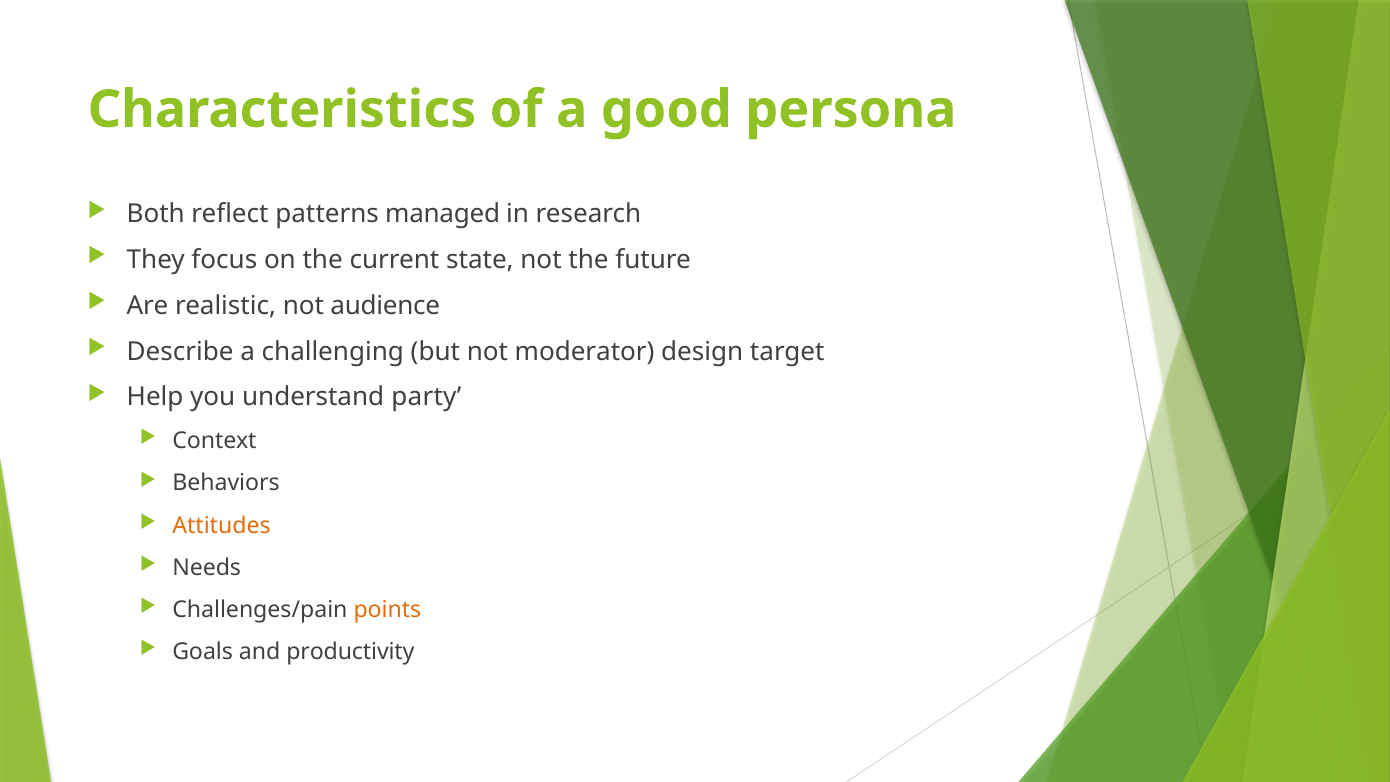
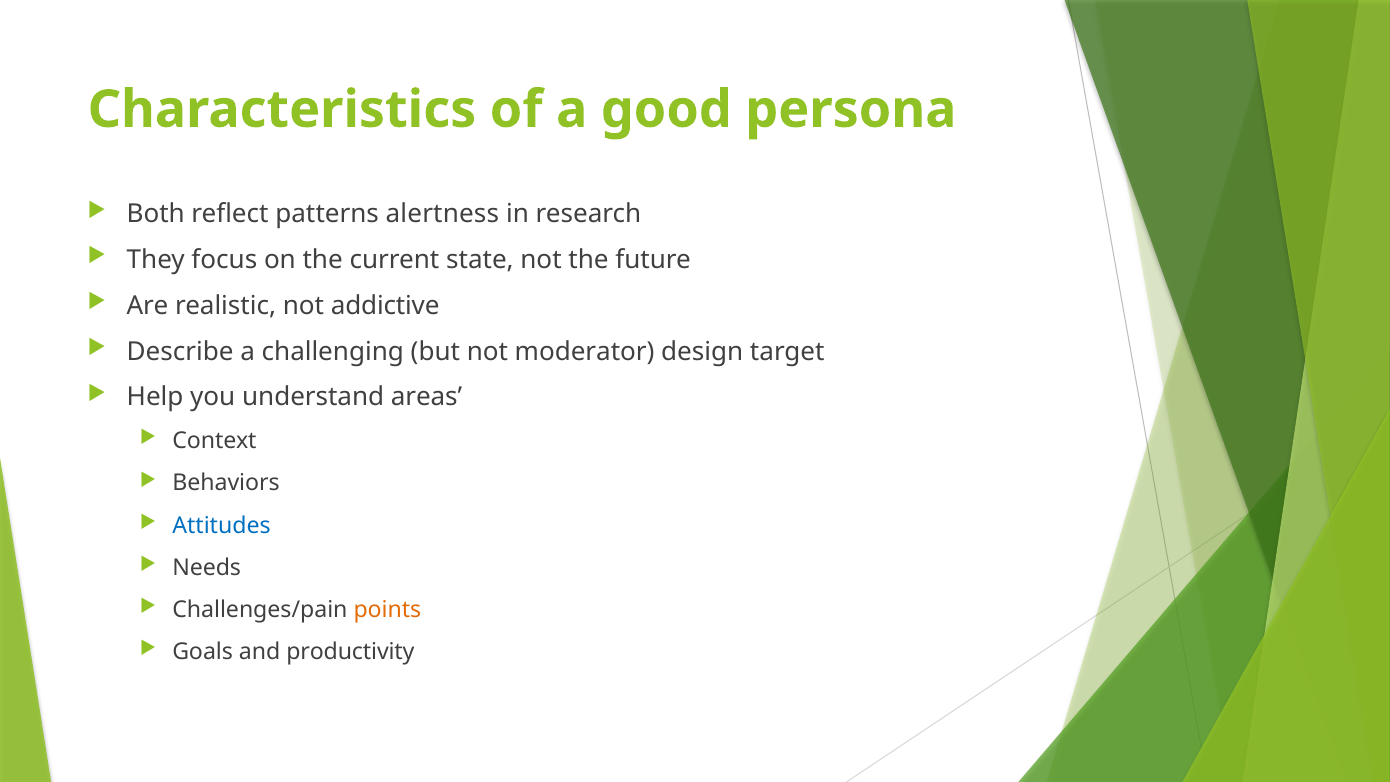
managed: managed -> alertness (442, 214)
audience: audience -> addictive (385, 306)
party: party -> areas (427, 397)
Attitudes colour: orange -> blue (221, 525)
